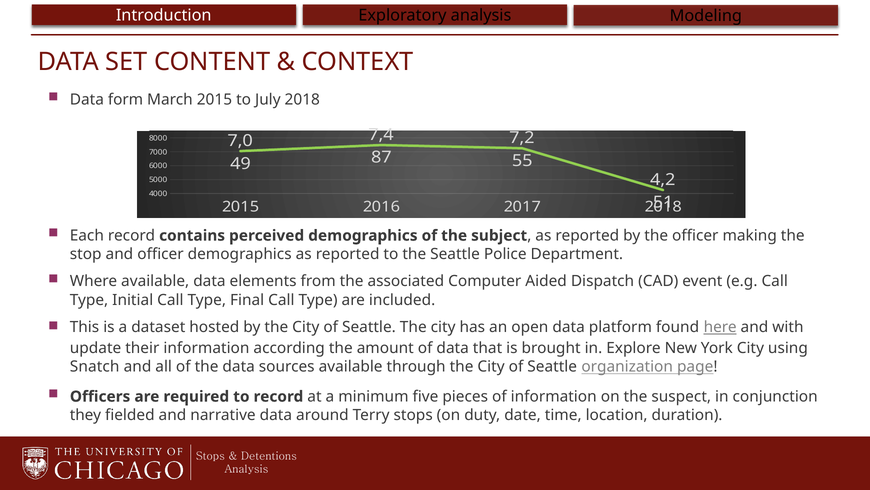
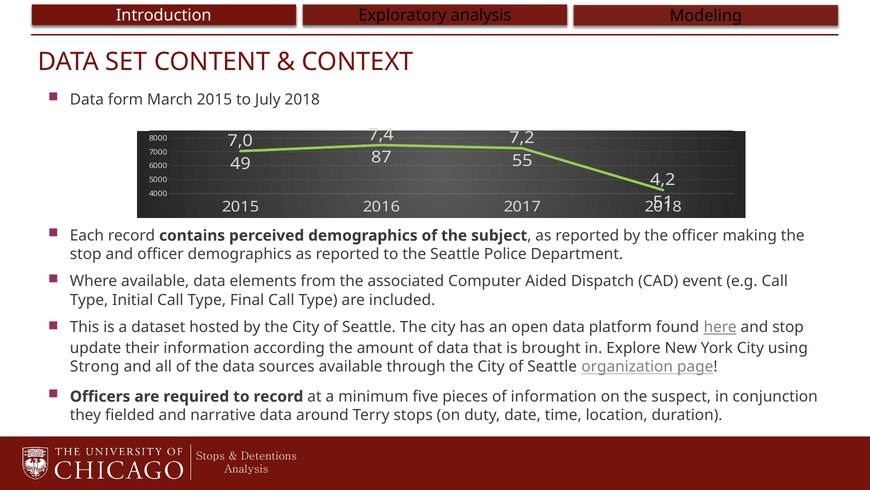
and with: with -> stop (788, 327)
Snatch: Snatch -> Strong (95, 366)
